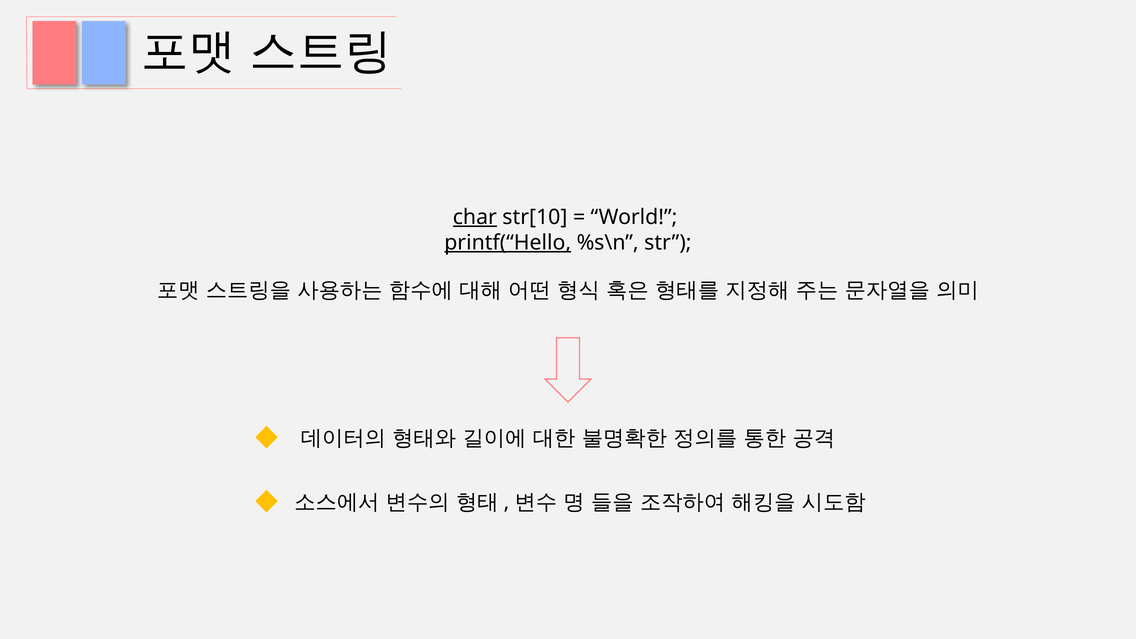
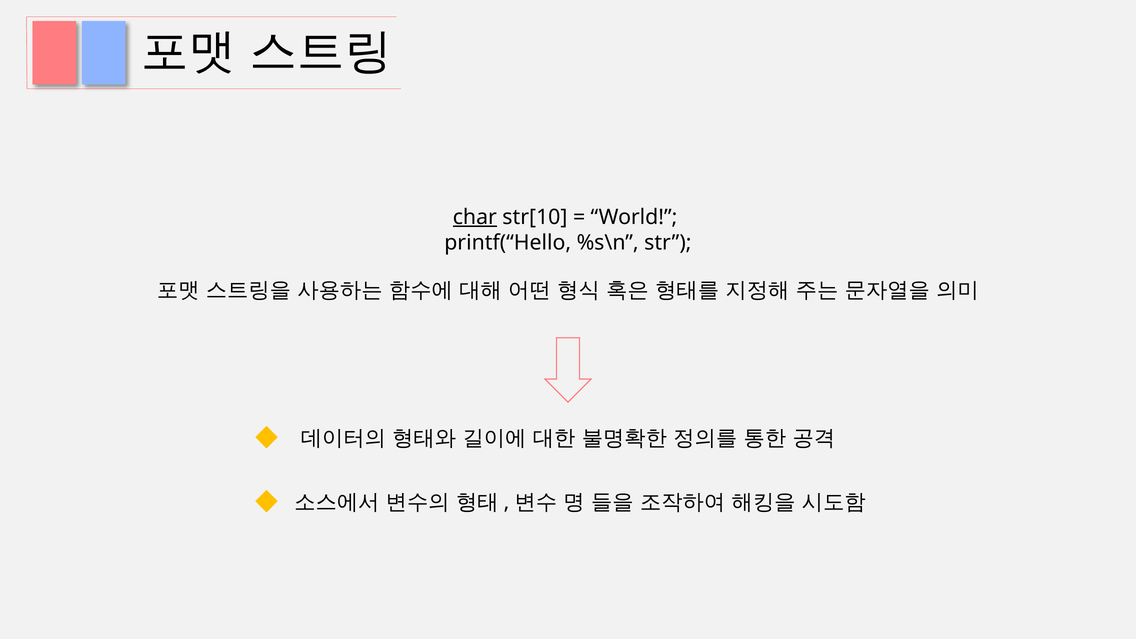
printf(“Hello underline: present -> none (508, 243)
